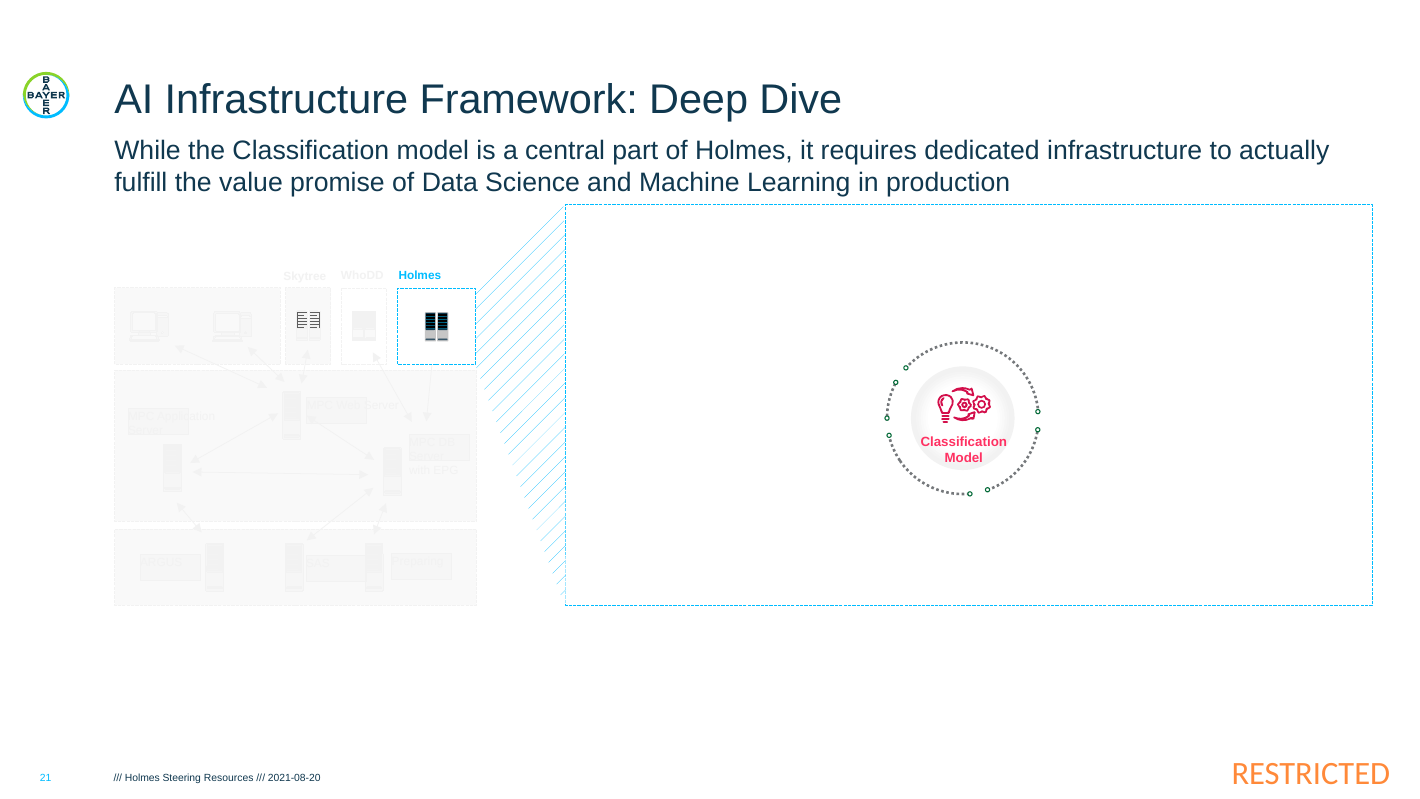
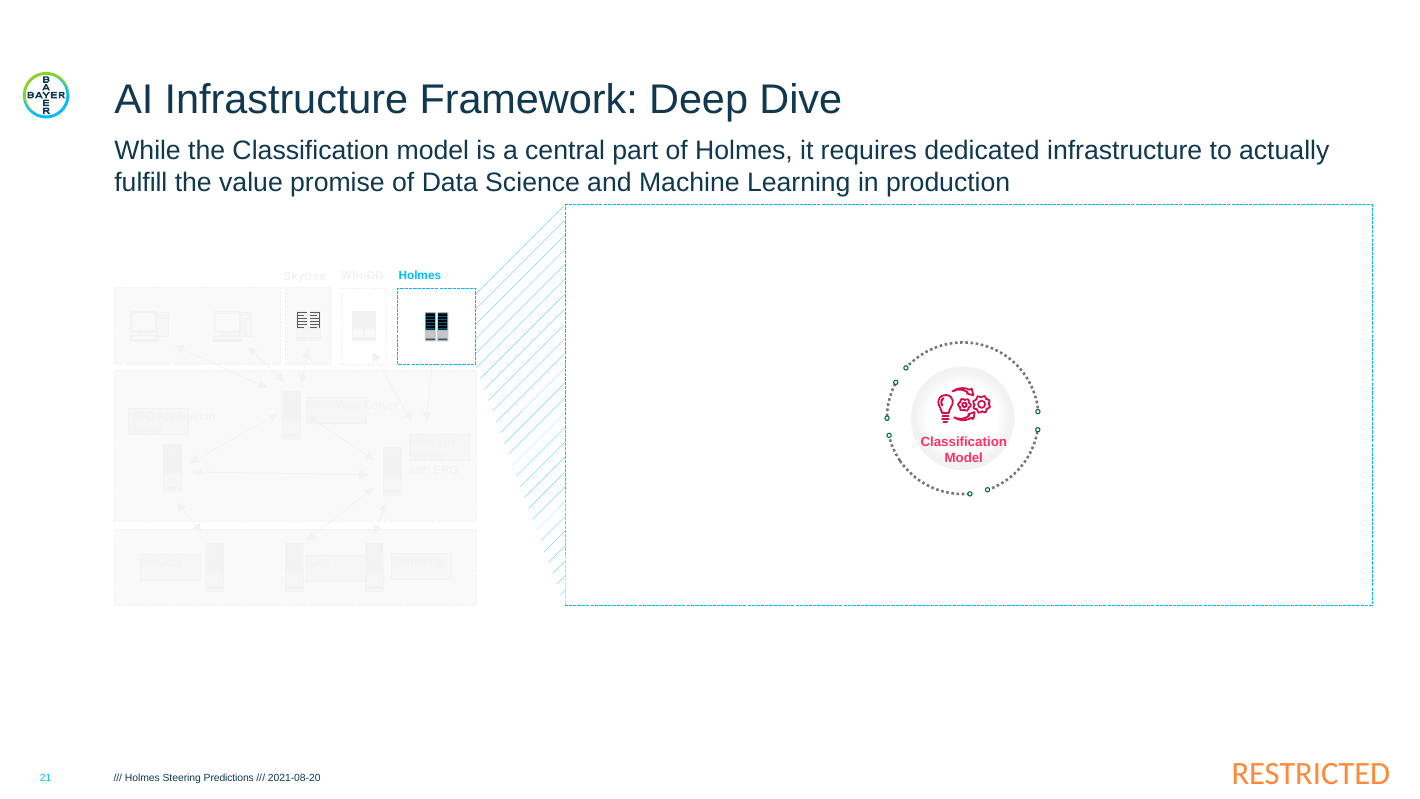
Resources: Resources -> Predictions (229, 778)
